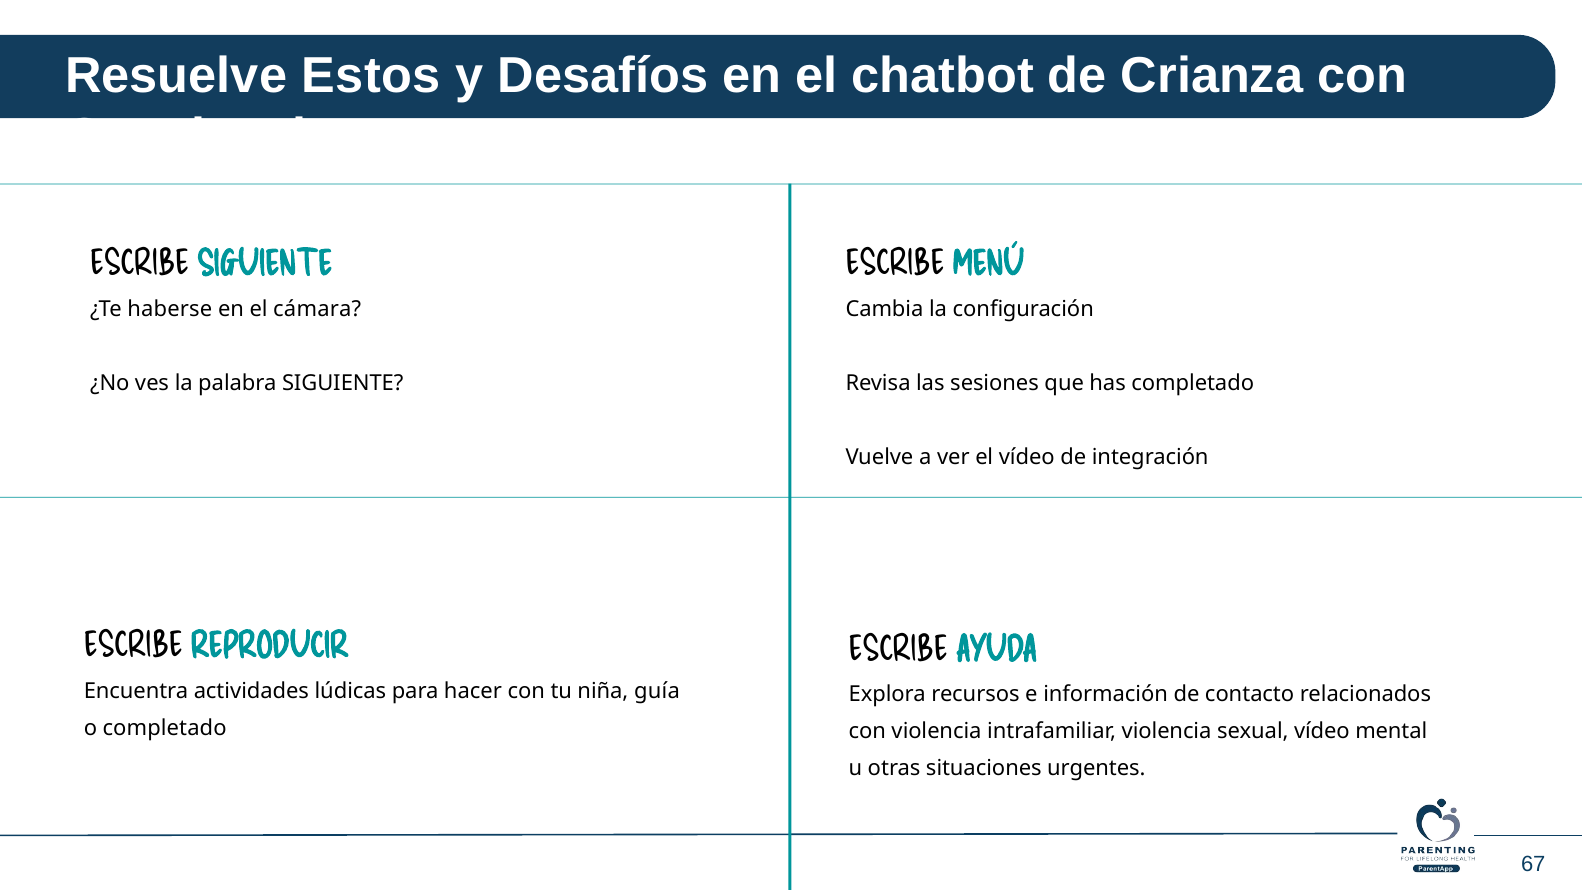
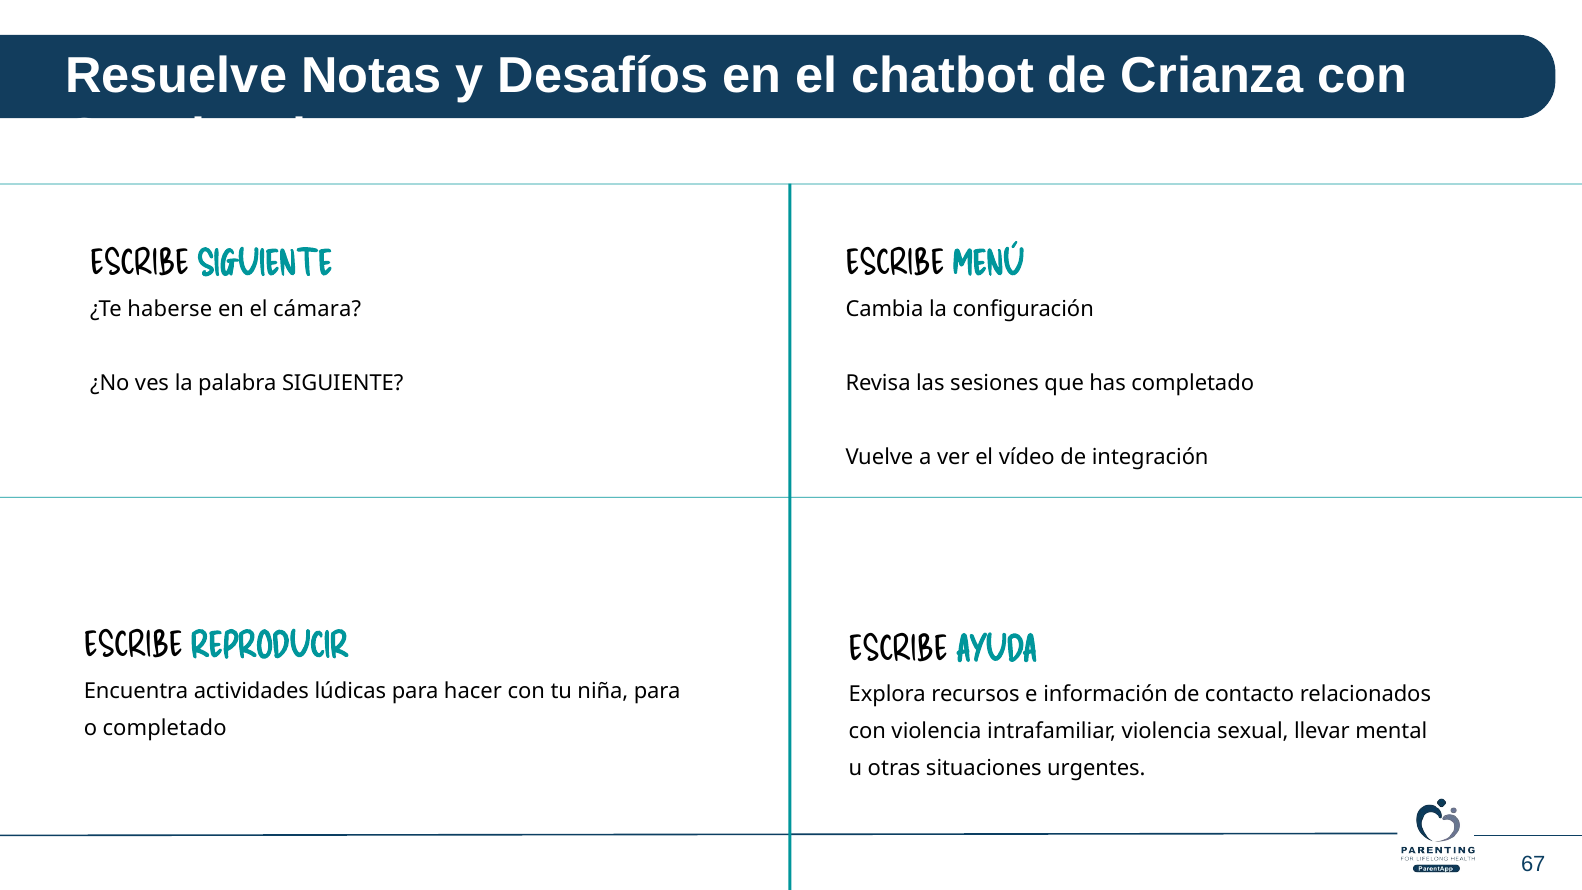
Estos: Estos -> Notas (371, 76)
niña guía: guía -> para (657, 691)
sexual vídeo: vídeo -> llevar (1322, 731)
